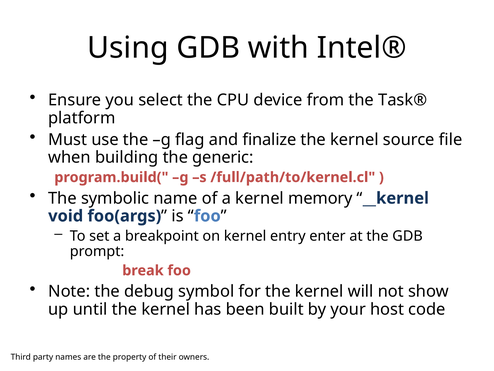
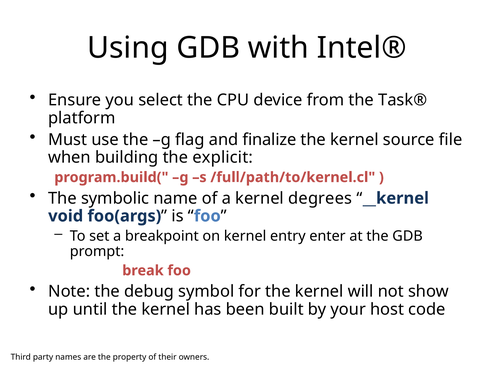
generic: generic -> explicit (223, 157)
memory: memory -> degrees (320, 198)
